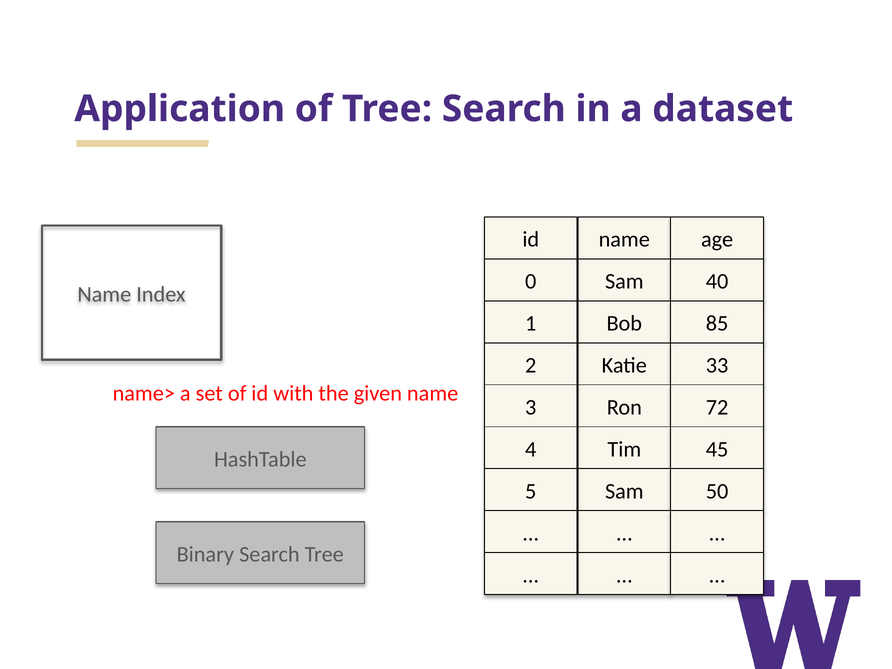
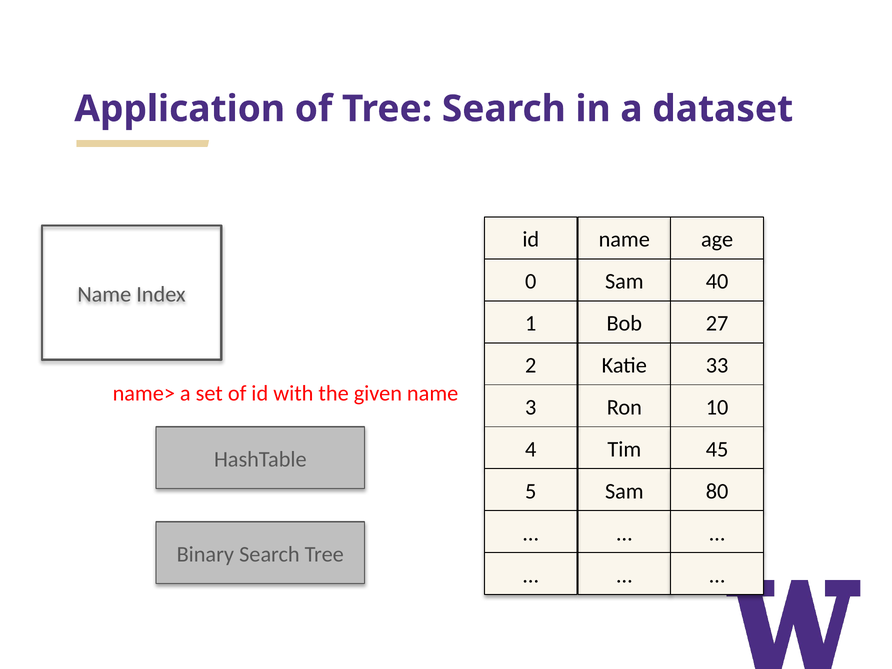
85: 85 -> 27 (717, 323)
72: 72 -> 10 (717, 407)
50: 50 -> 80 (717, 491)
